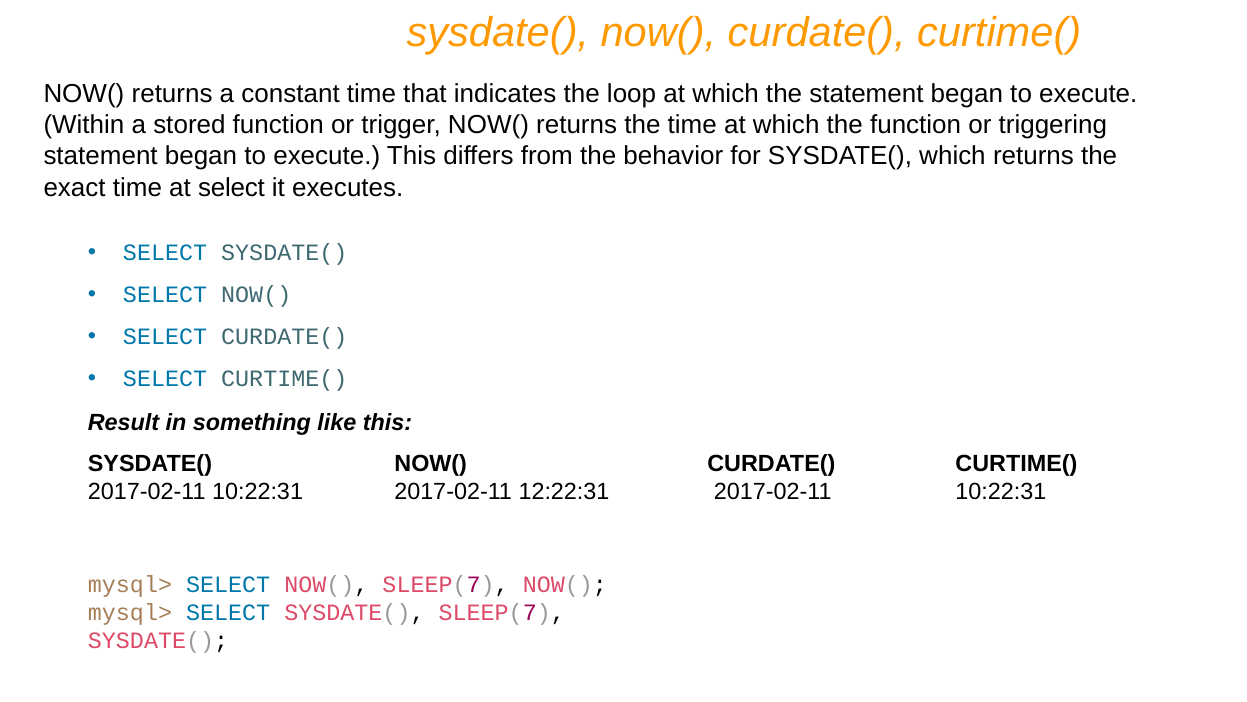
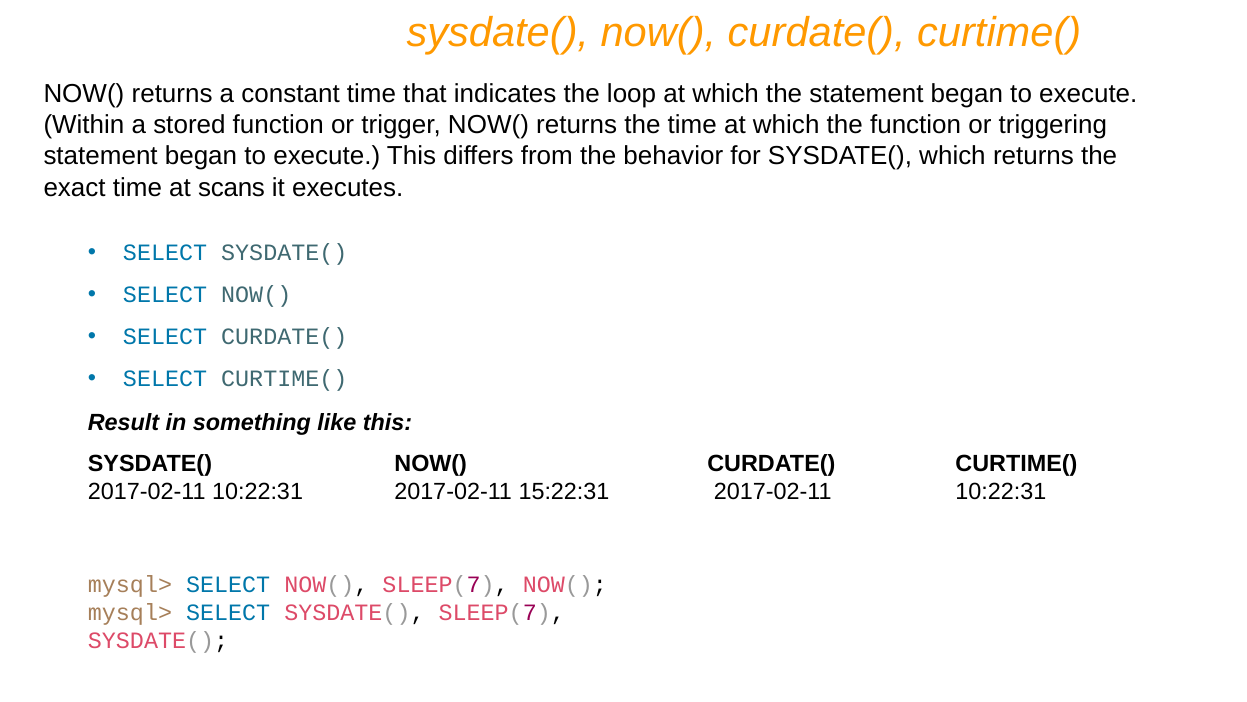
at select: select -> scans (232, 187)
12:22:31: 12:22:31 -> 15:22:31 (564, 491)
